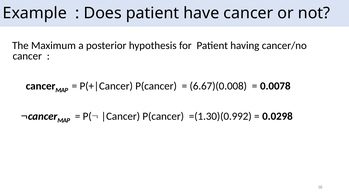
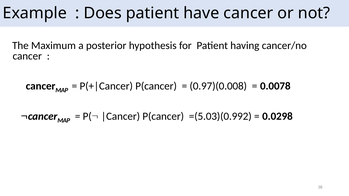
6.67)(0.008: 6.67)(0.008 -> 0.97)(0.008 (218, 86)
=(1.30)(0.992: =(1.30)(0.992 -> =(5.03)(0.992 (220, 116)
